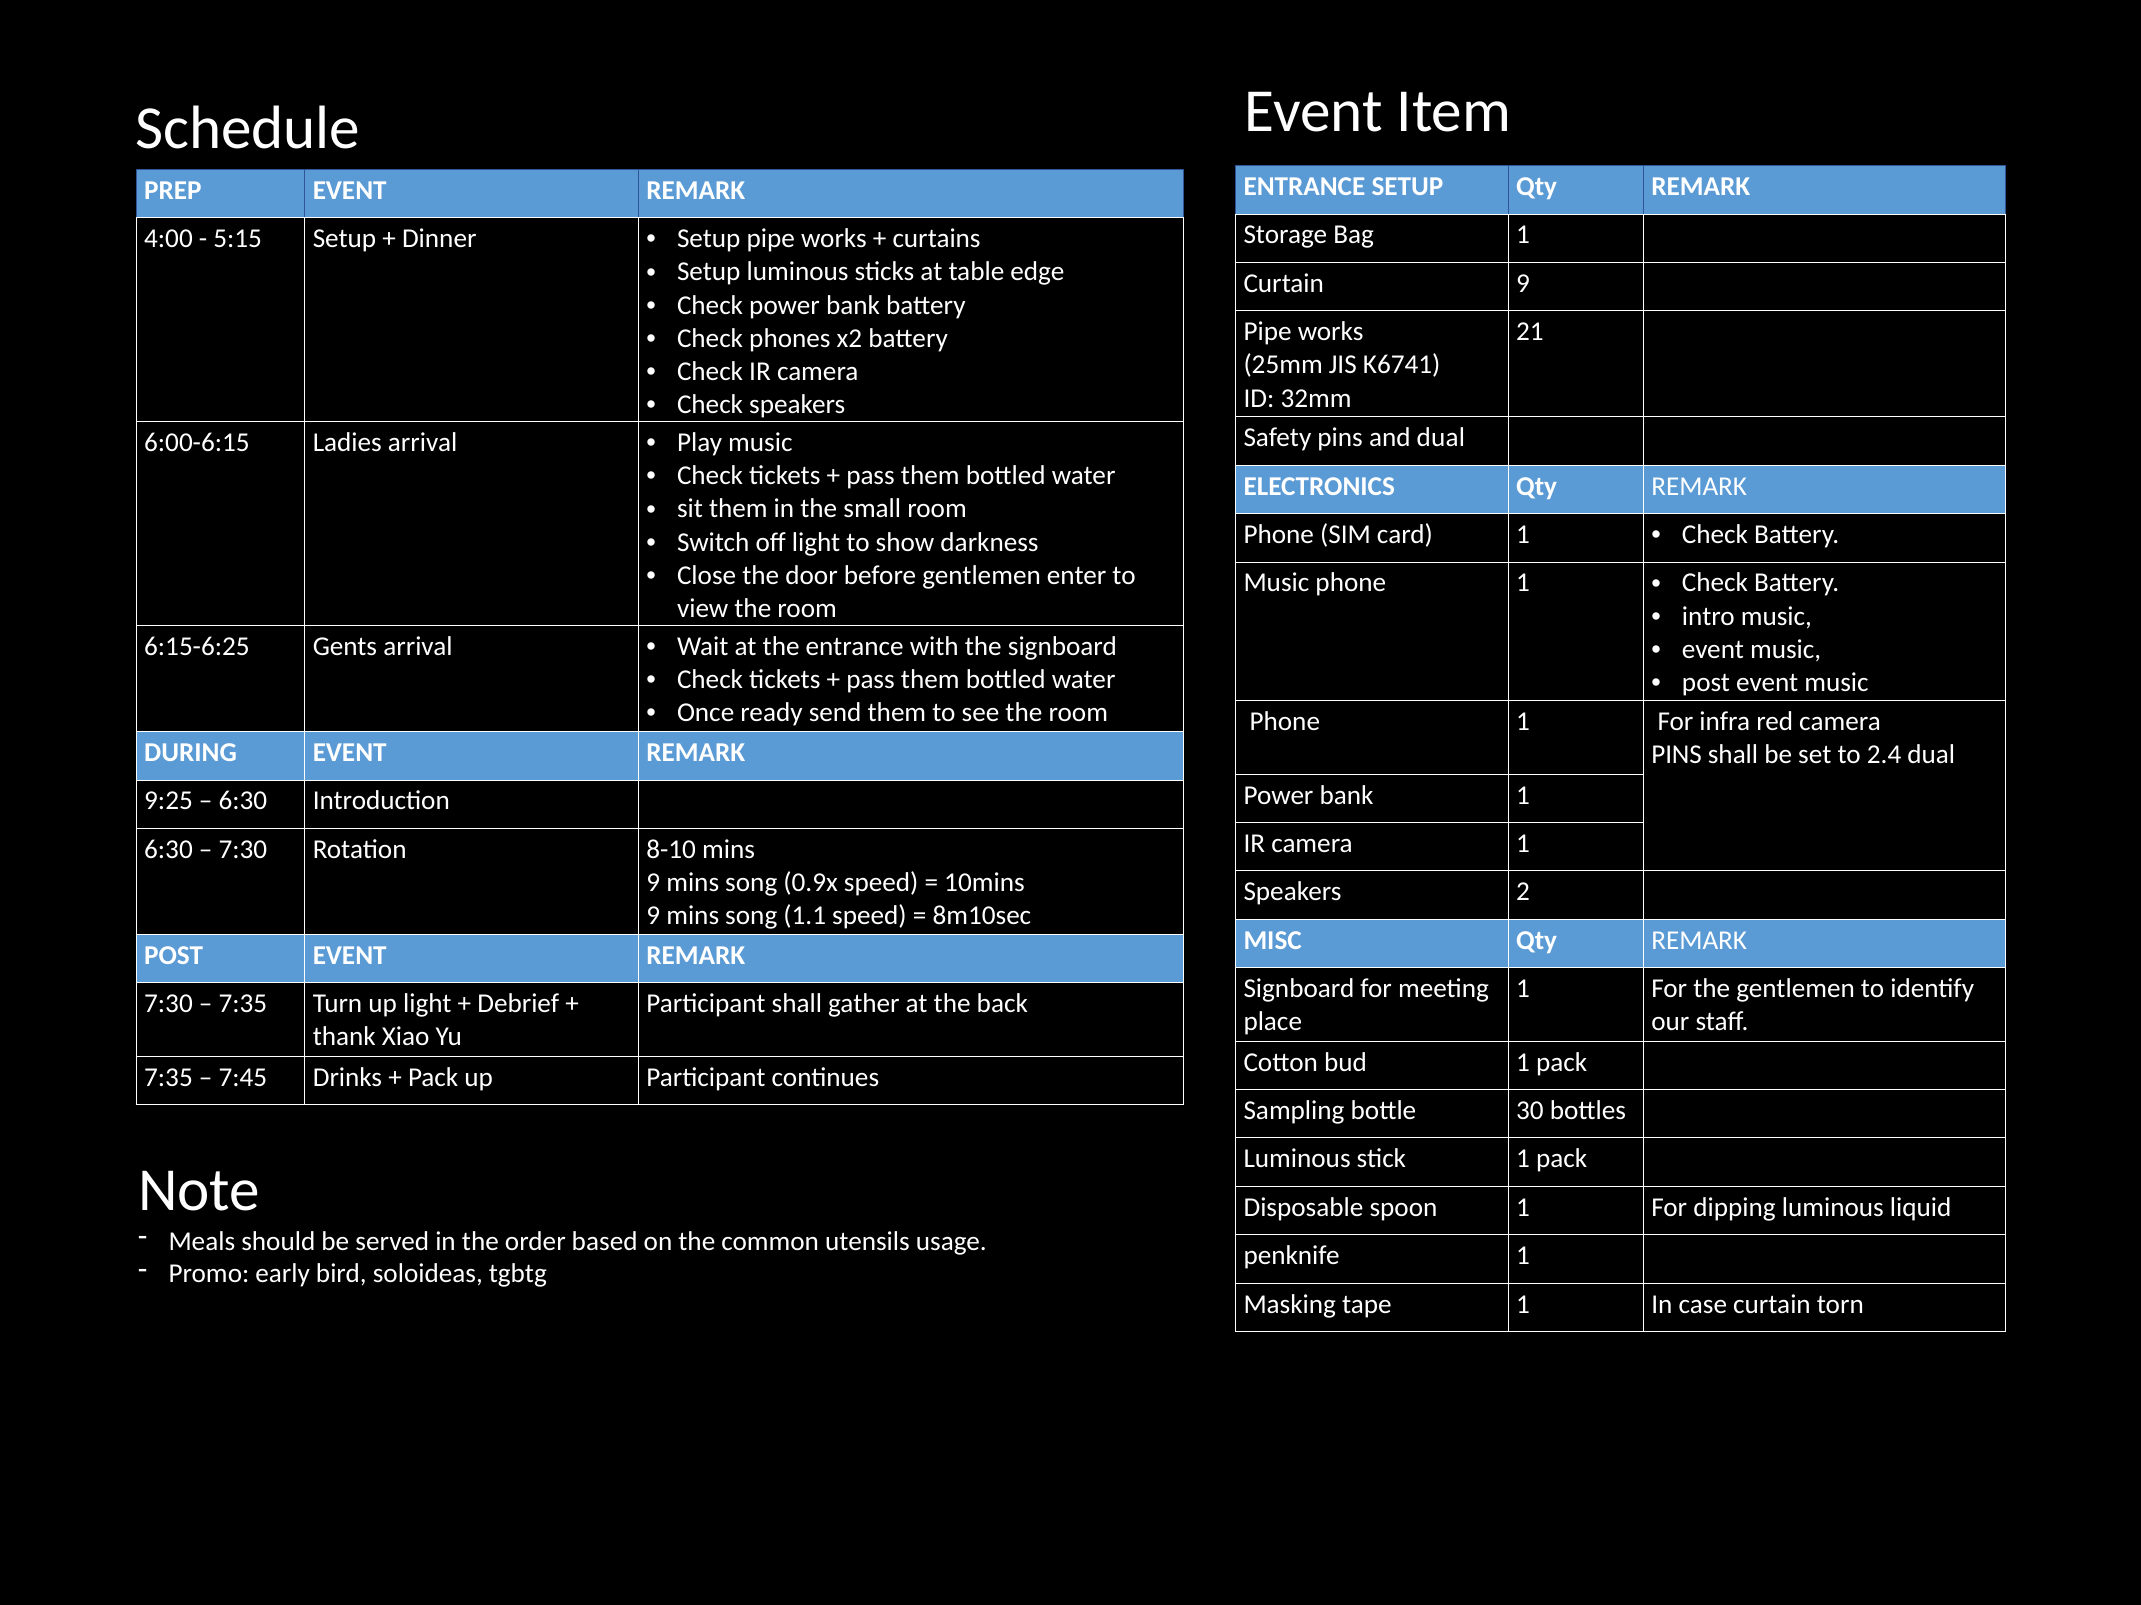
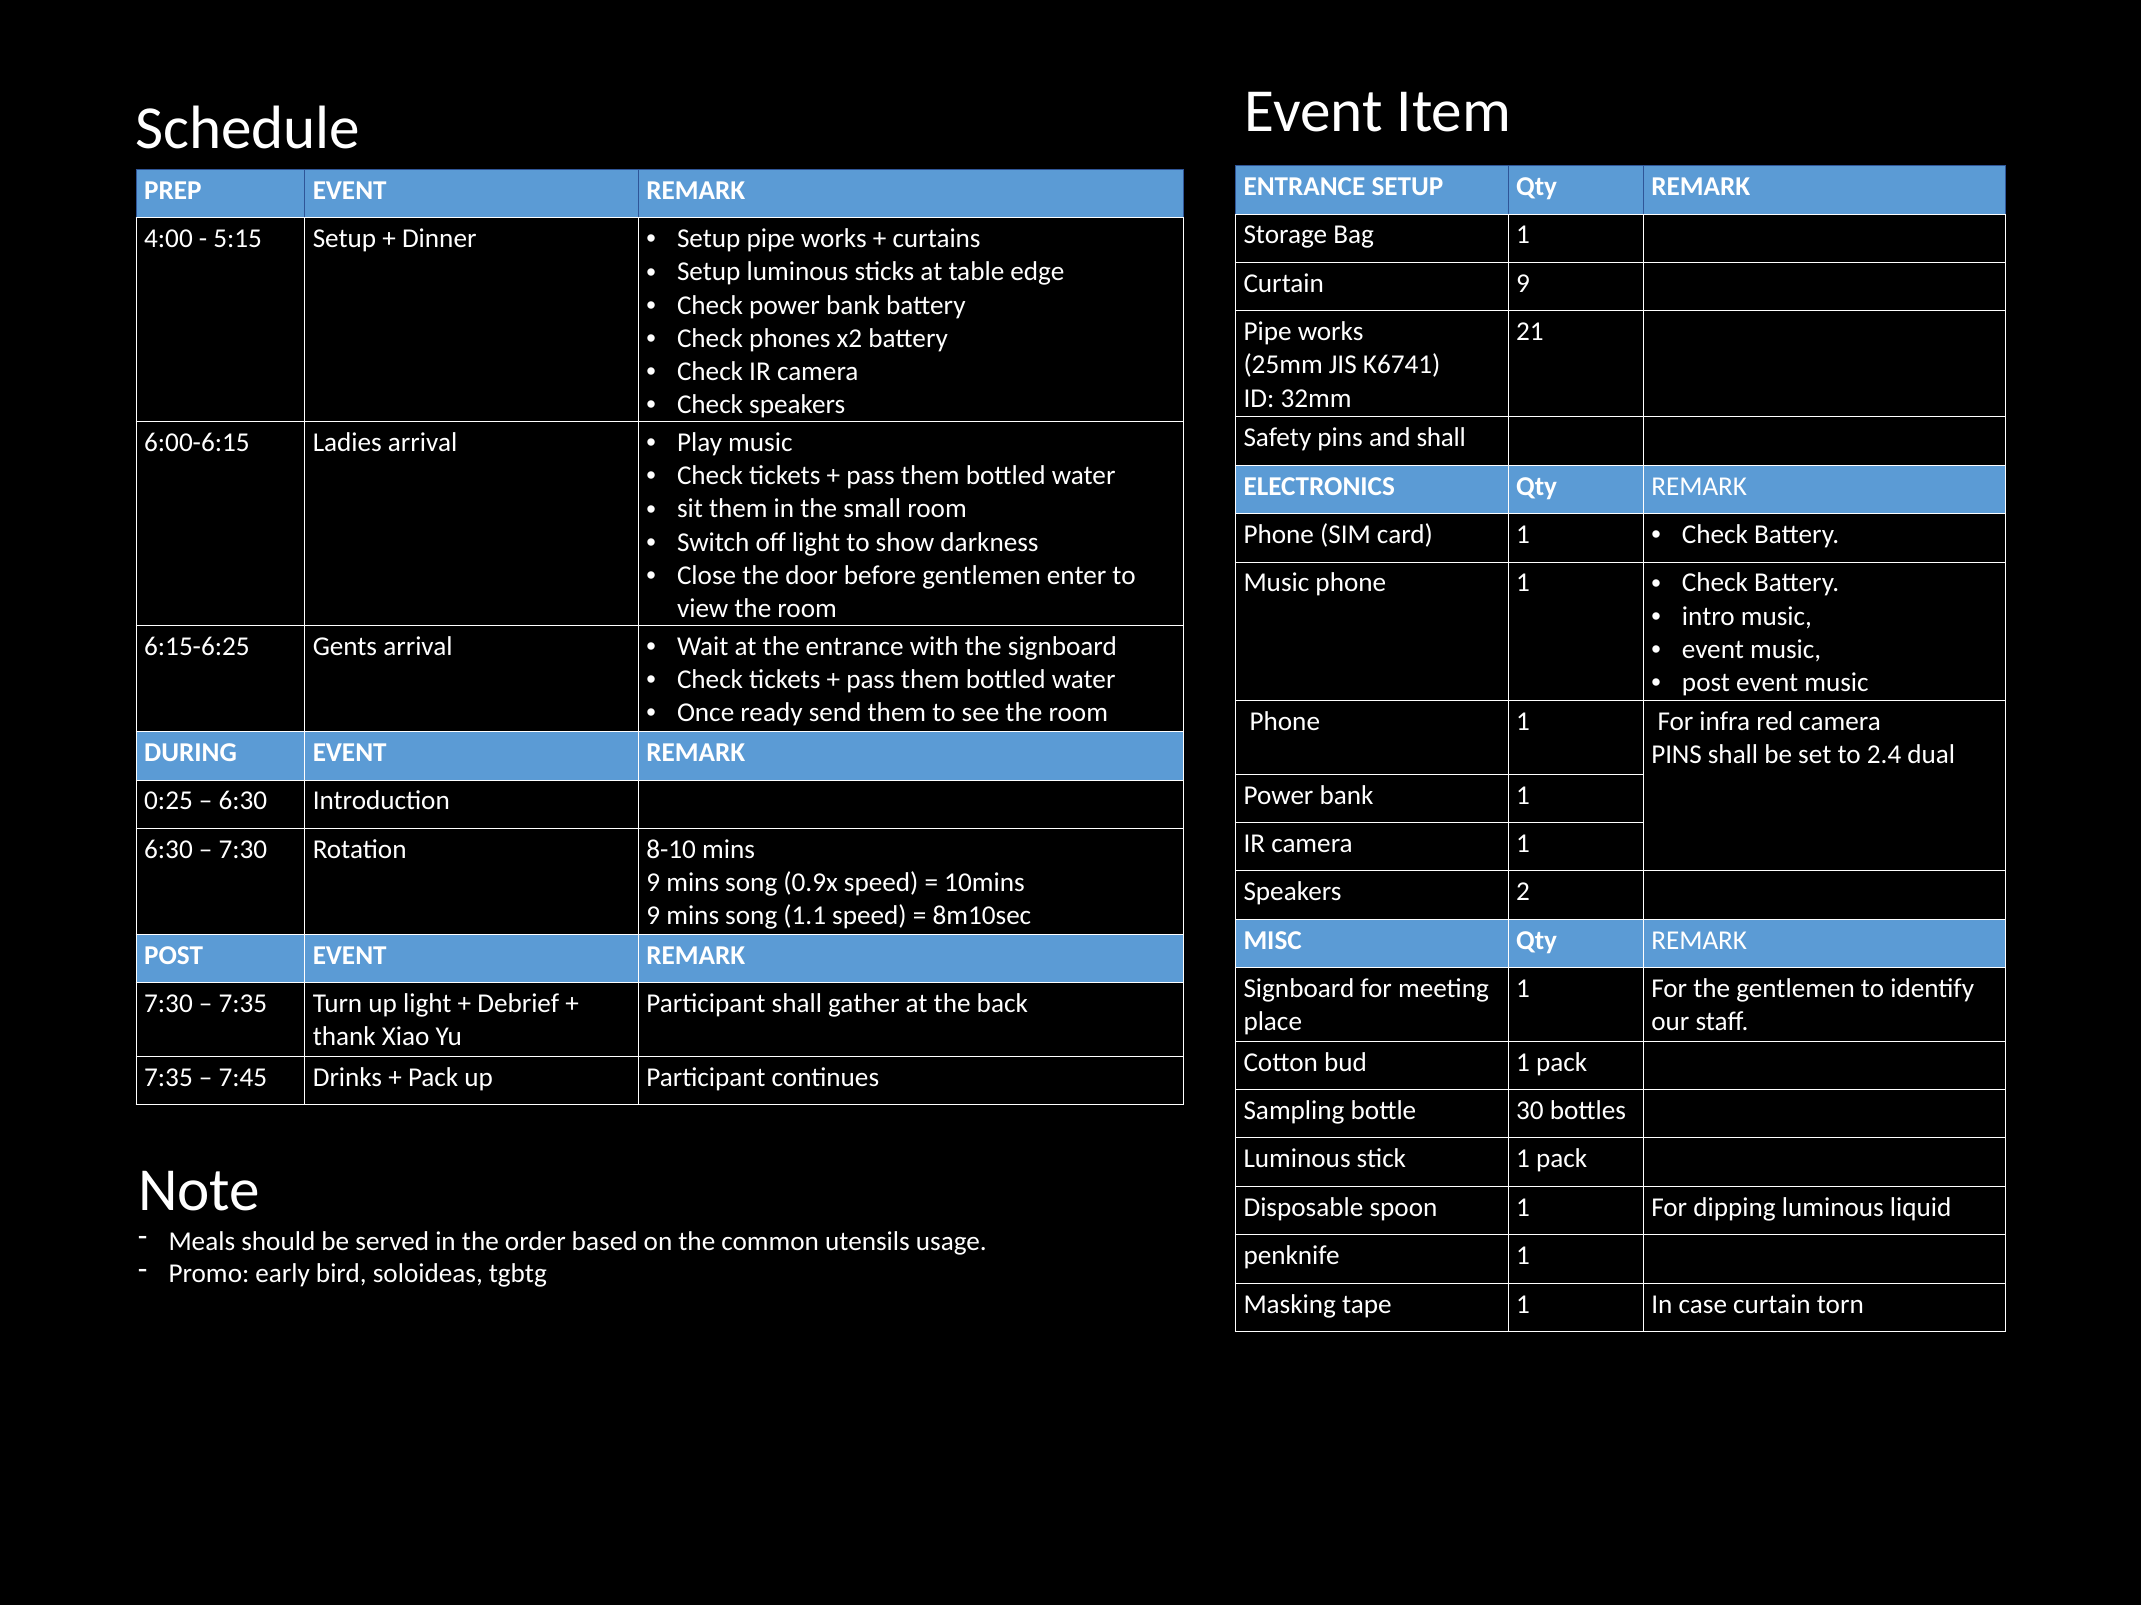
and dual: dual -> shall (1441, 438)
9:25: 9:25 -> 0:25 (169, 801)
